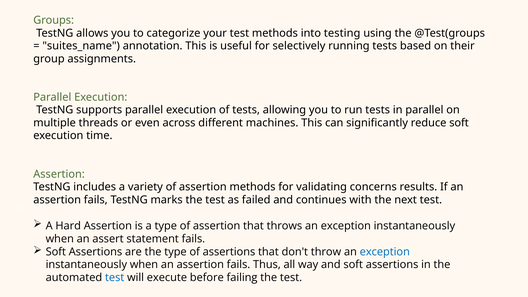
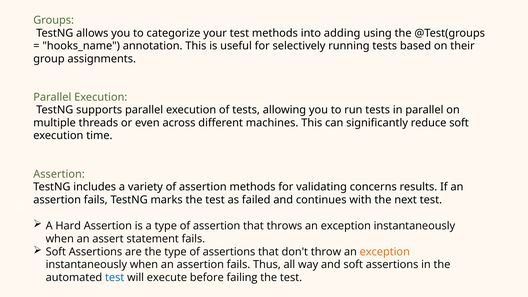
testing: testing -> adding (342, 33)
suites_name: suites_name -> hooks_name (81, 46)
exception colour: blue -> orange (385, 252)
